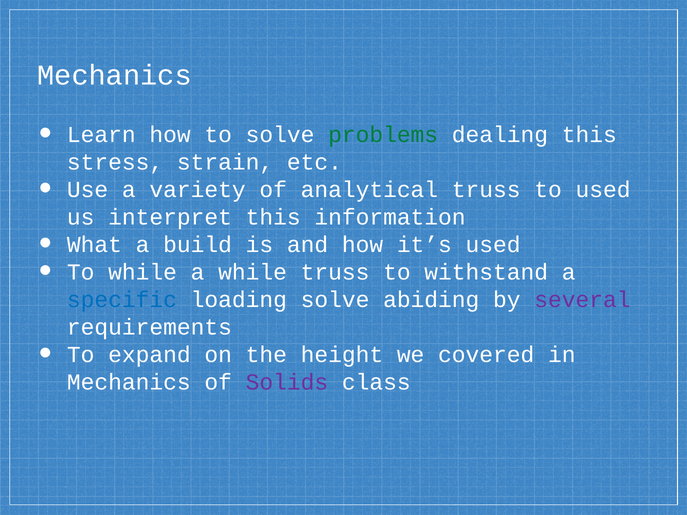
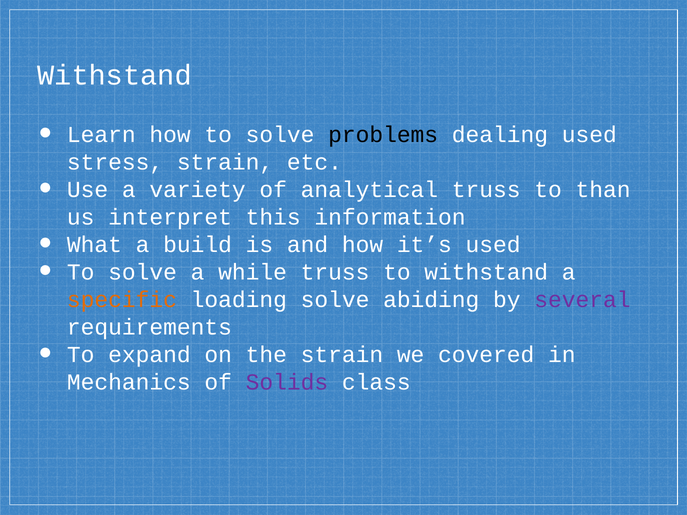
Mechanics: Mechanics -> Withstand (115, 76)
problems colour: green -> black (383, 135)
dealing this: this -> used (589, 135)
to used: used -> than (603, 190)
while: while -> solve (143, 272)
specific colour: blue -> orange (122, 300)
the height: height -> strain (342, 355)
